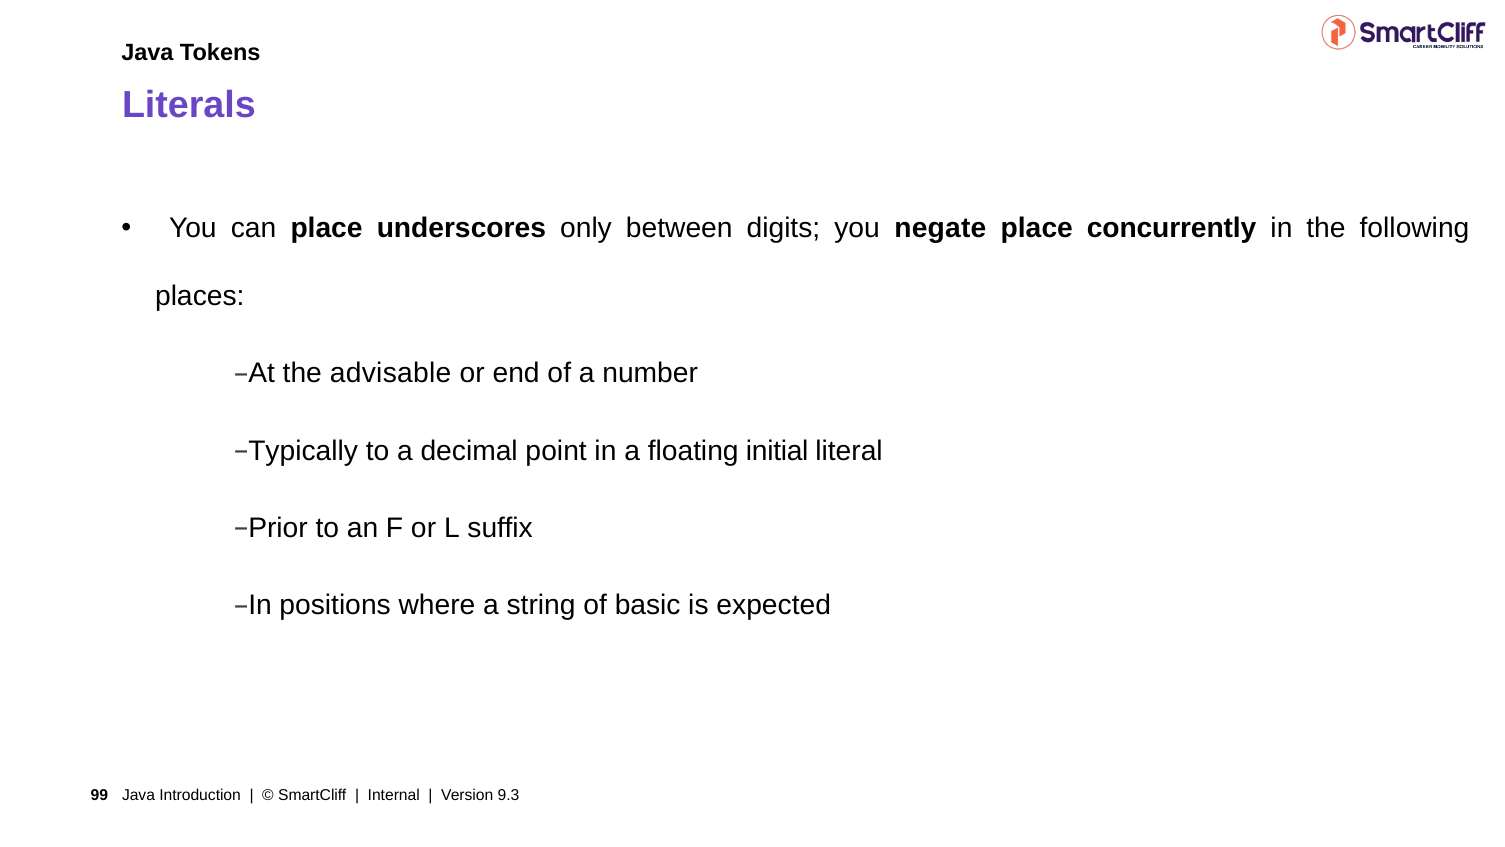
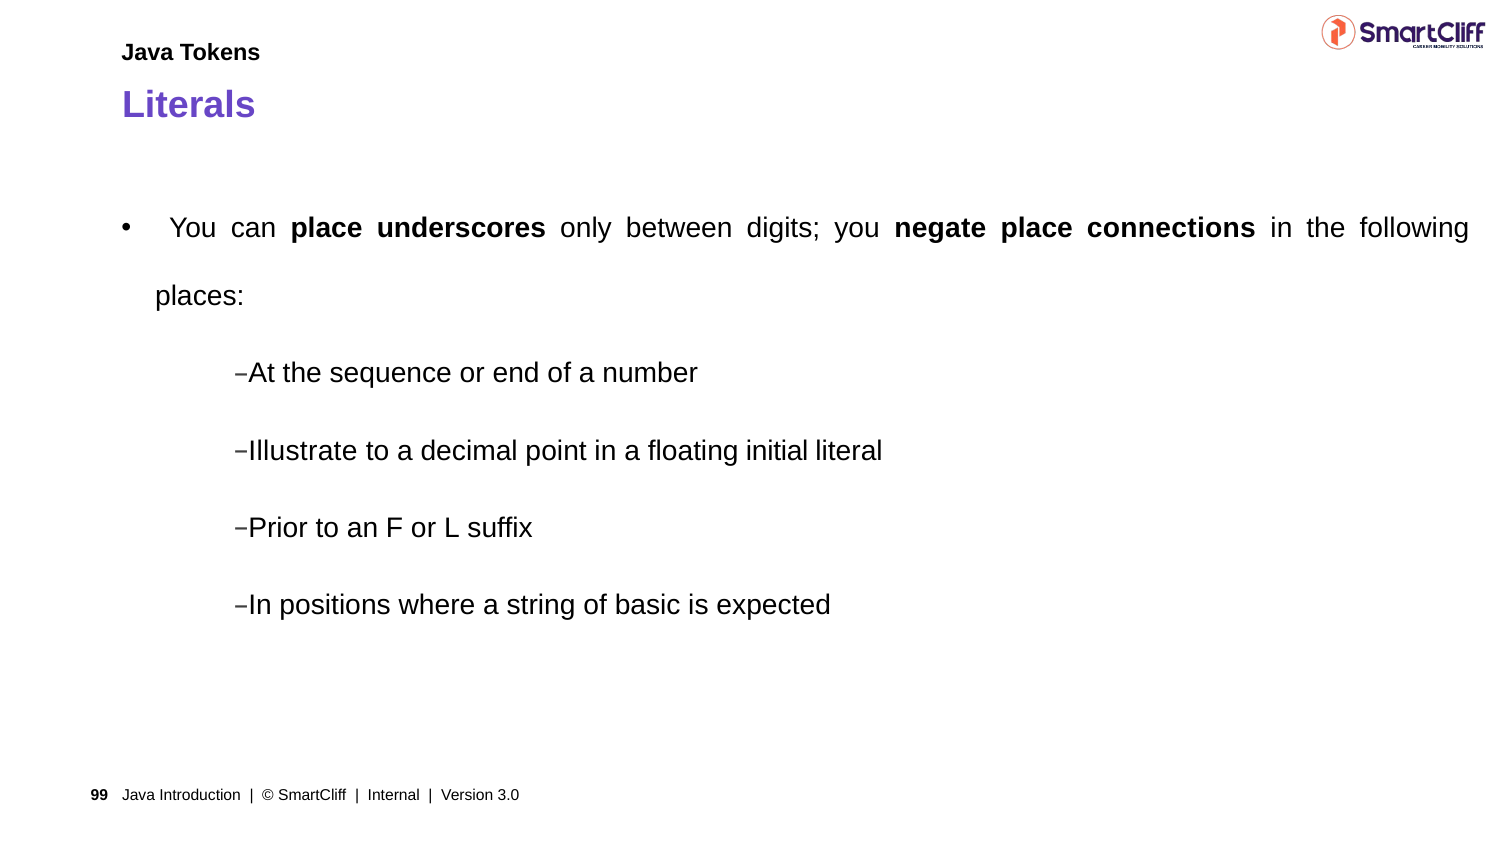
concurrently: concurrently -> connections (1171, 229)
advisable: advisable -> sequence (391, 373)
Typically: Typically -> Illustrate (303, 451)
9.3: 9.3 -> 3.0 (509, 795)
